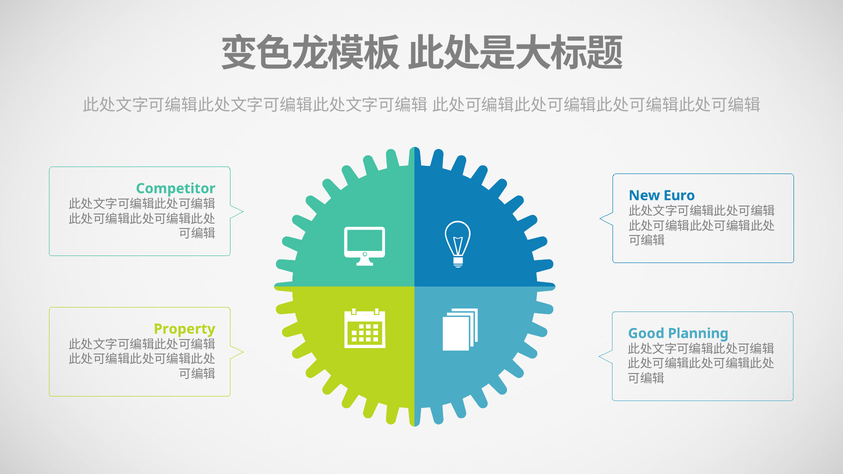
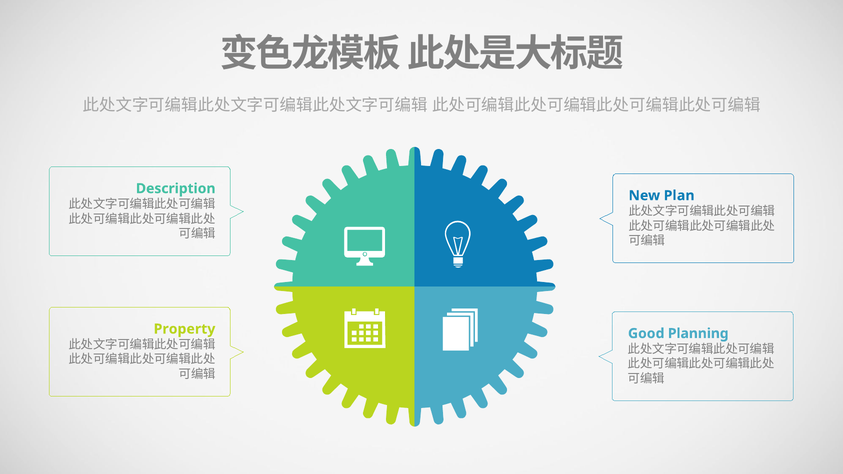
Competitor: Competitor -> Description (176, 189)
Euro: Euro -> Plan (679, 196)
